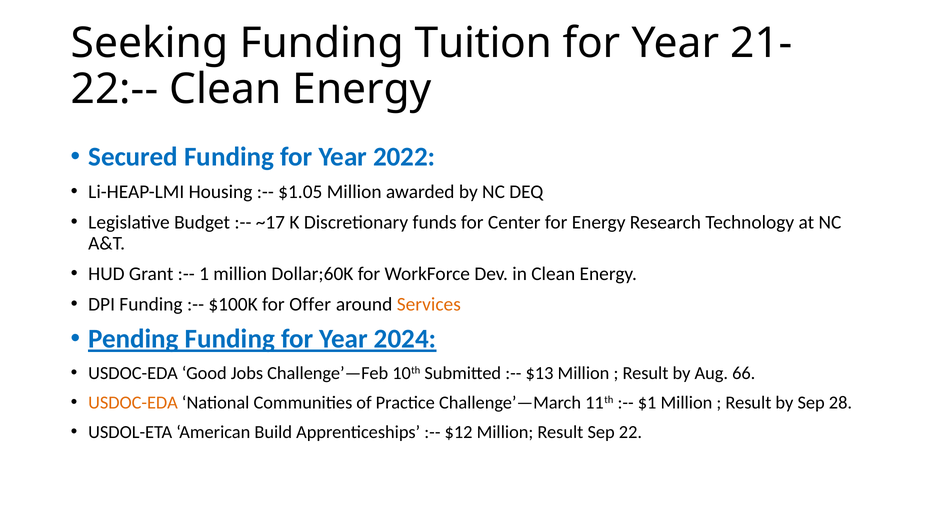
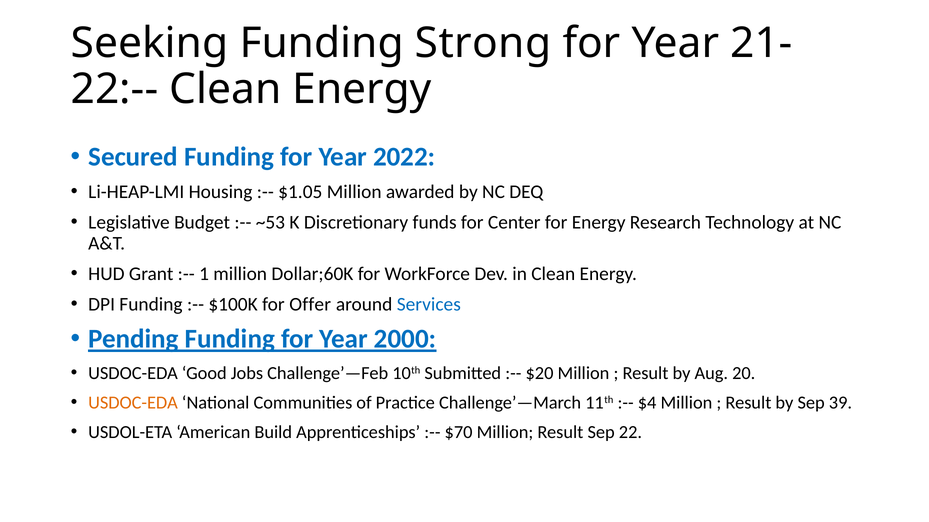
Tuition: Tuition -> Strong (483, 43)
~17: ~17 -> ~53 (270, 222)
Services colour: orange -> blue (429, 305)
2024: 2024 -> 2000 (405, 339)
$13: $13 -> $20 (540, 374)
66: 66 -> 20 (744, 374)
$1: $1 -> $4 (647, 403)
28: 28 -> 39 (840, 403)
$12: $12 -> $70 (459, 433)
